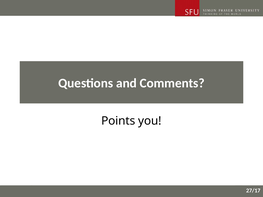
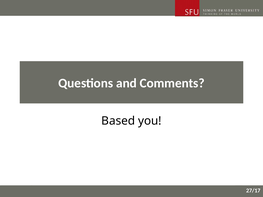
Points: Points -> Based (118, 121)
